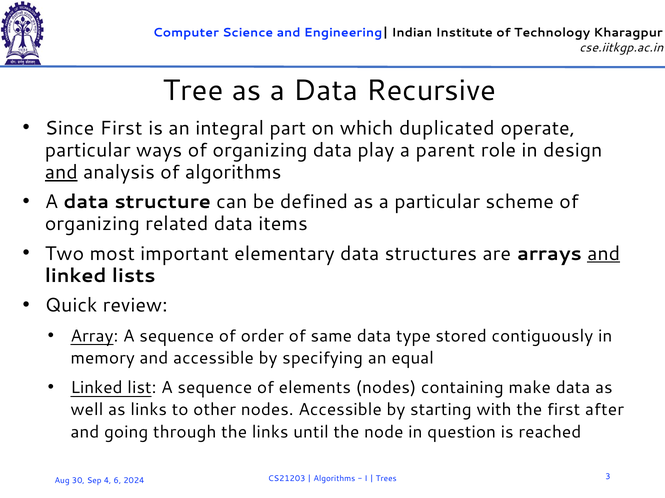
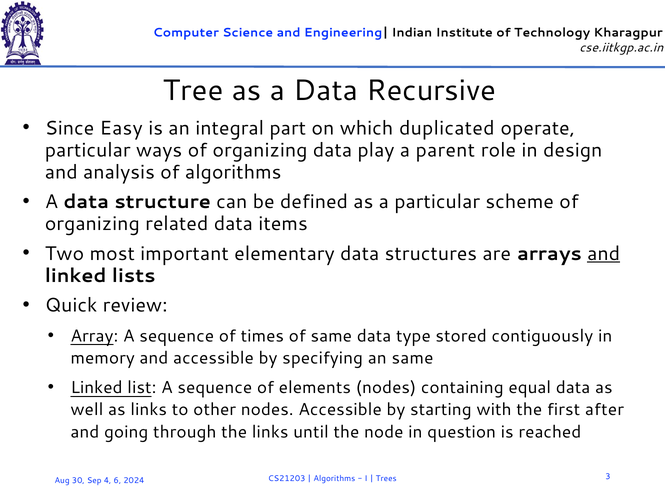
Since First: First -> Easy (121, 128)
and underline: present -> none (61, 173)
order: order -> times (262, 337)
an equal: equal -> same (413, 359)
make: make -> equal (530, 388)
